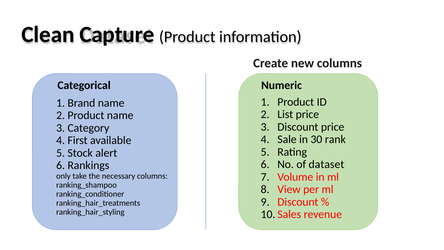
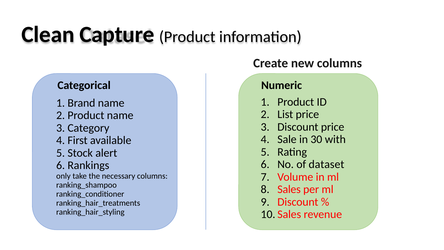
rank: rank -> with (335, 139)
View: View -> Sales (289, 189)
